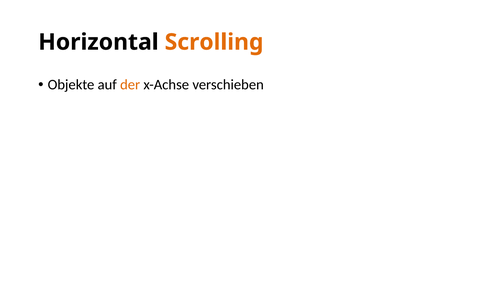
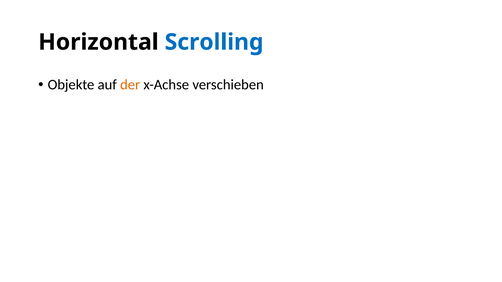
Scrolling colour: orange -> blue (214, 42)
